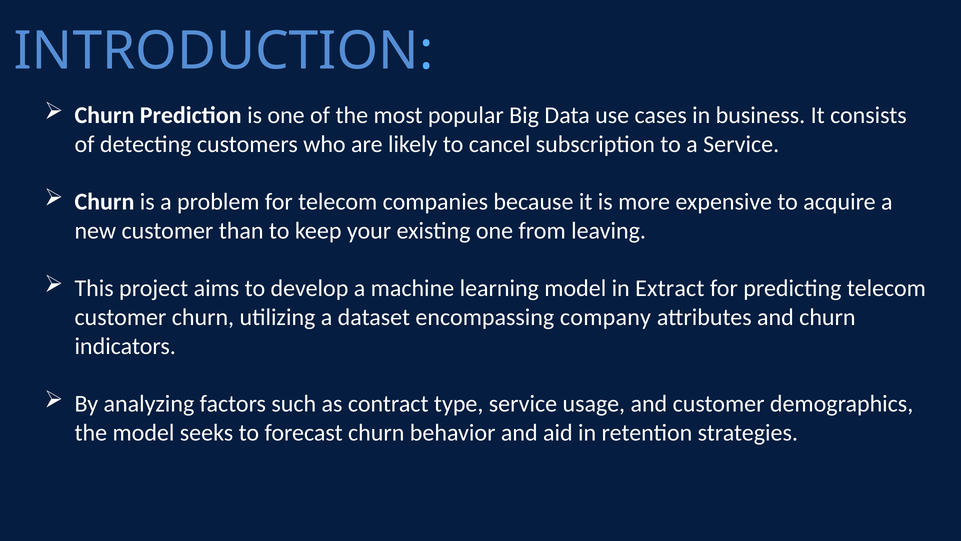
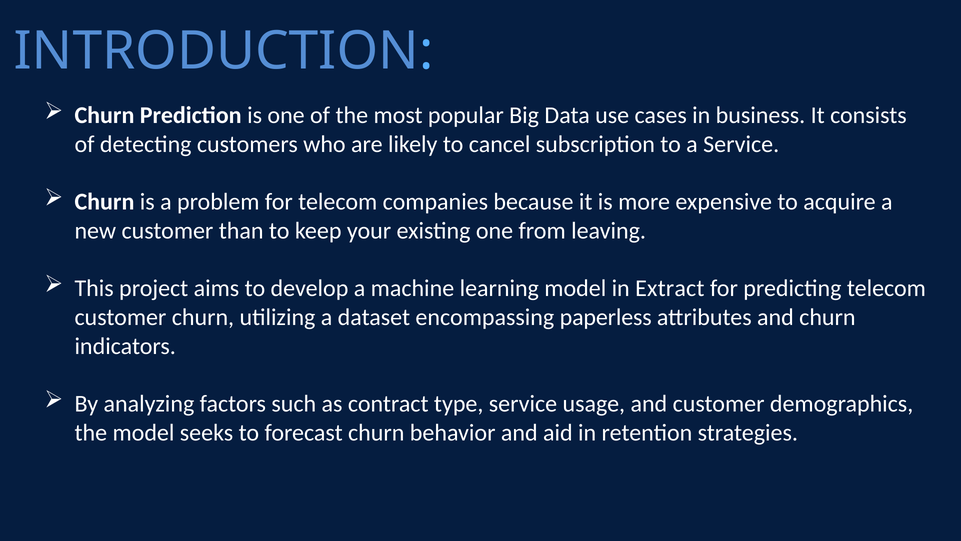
company: company -> paperless (606, 317)
